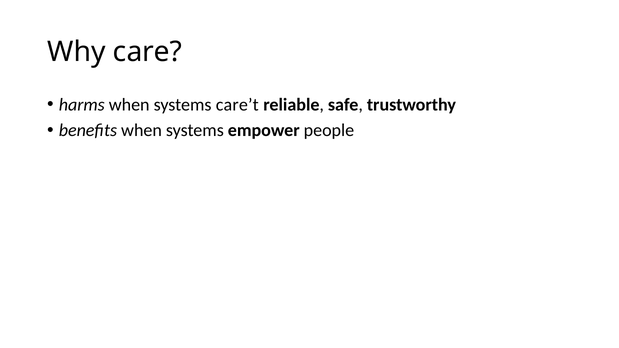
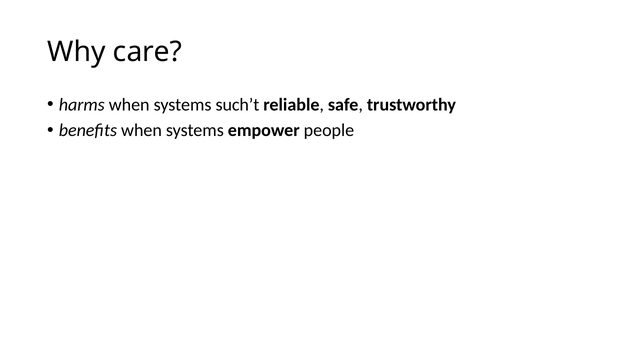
care’t: care’t -> such’t (237, 105)
